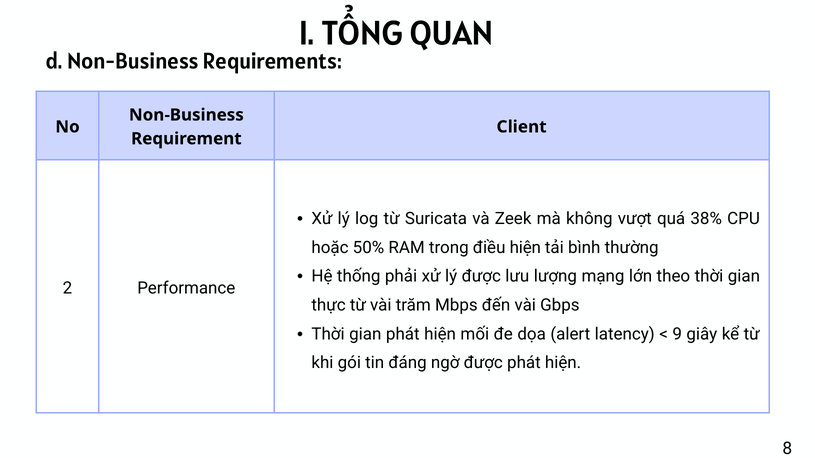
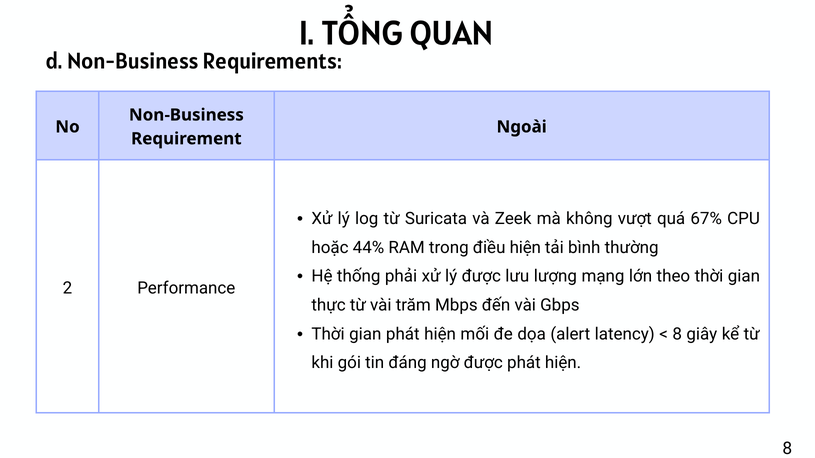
Client: Client -> Ngoài (522, 127)
38%: 38% -> 67% (706, 219)
50%: 50% -> 44% (368, 248)
9: 9 -> 8 (677, 334)
